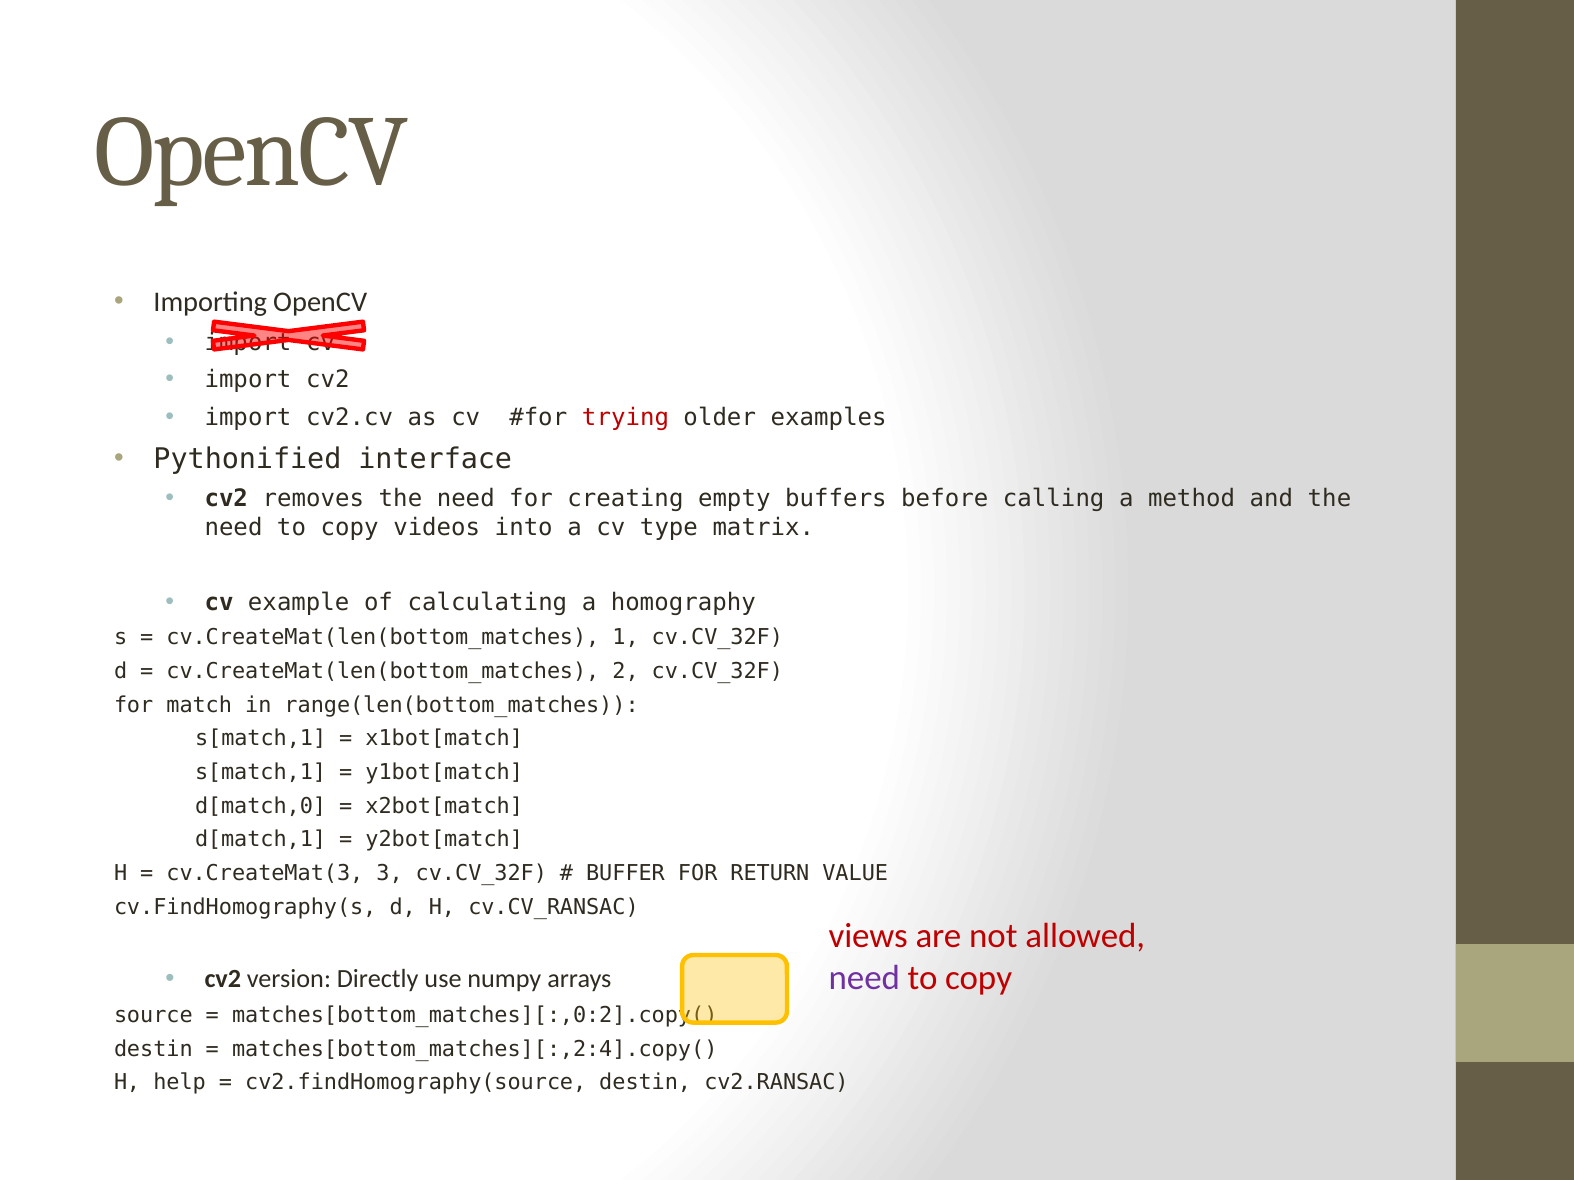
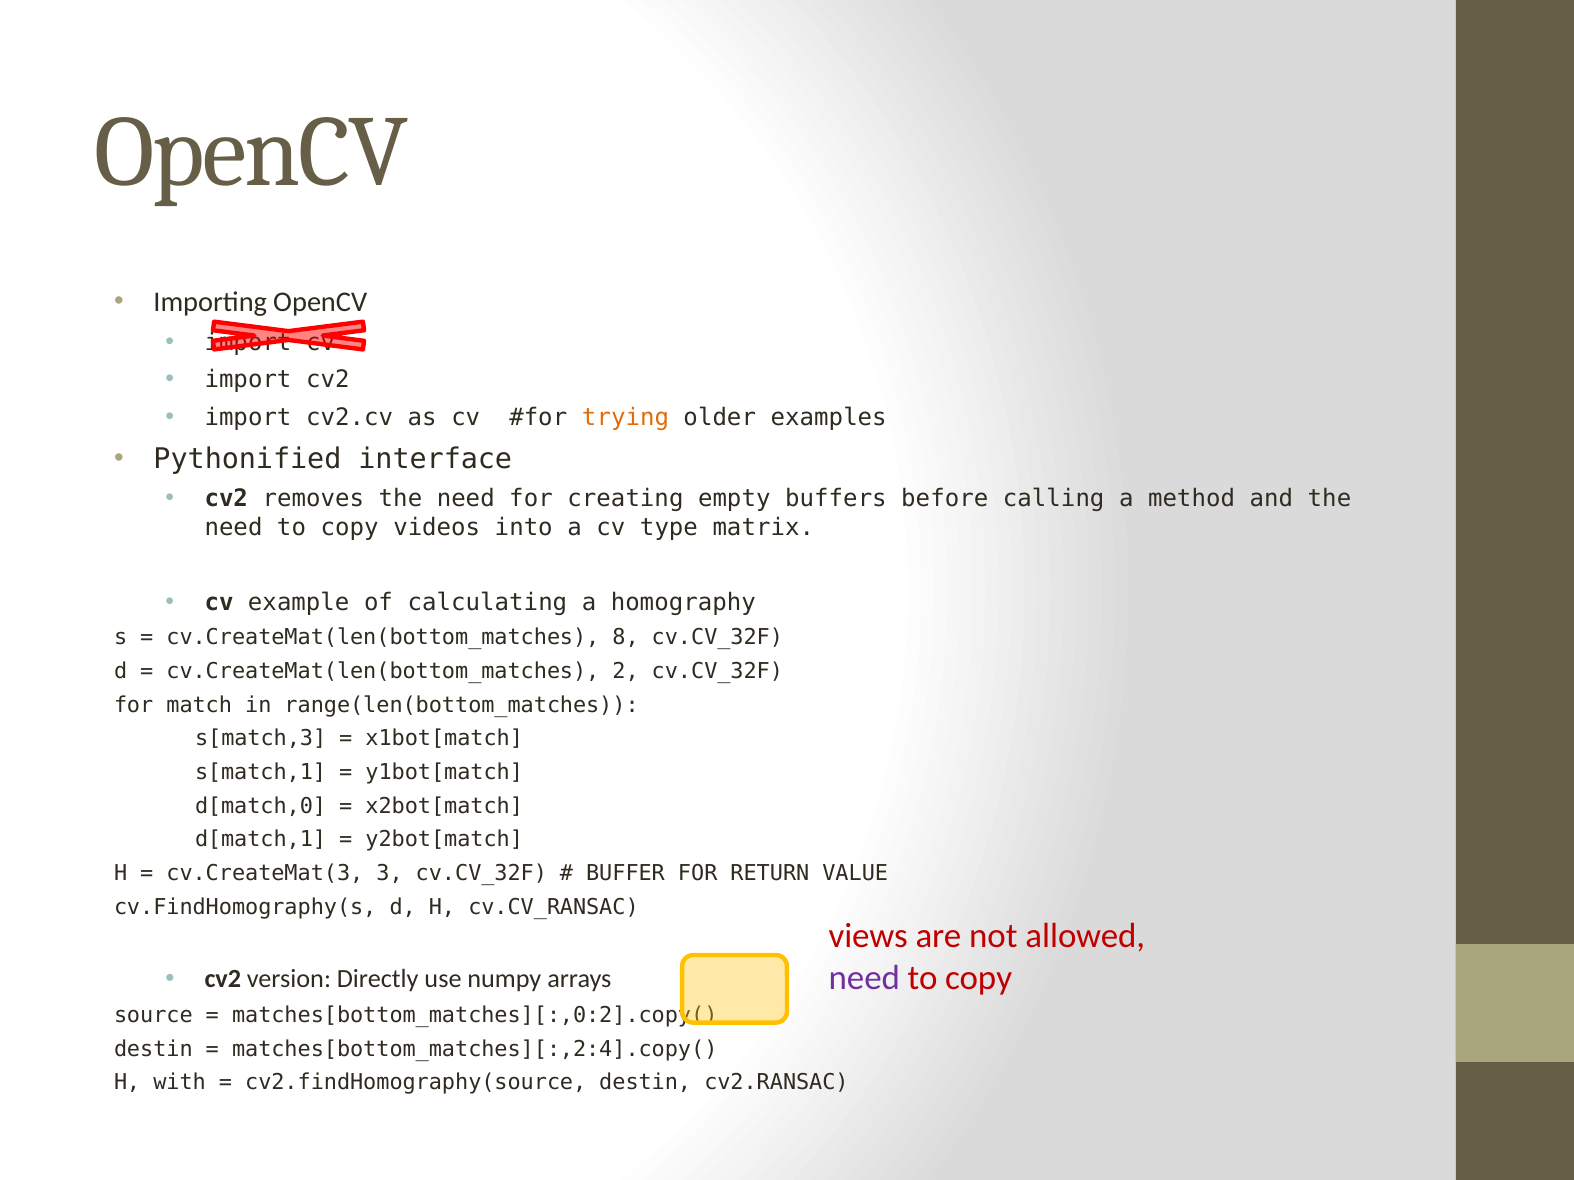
trying colour: red -> orange (626, 418)
1: 1 -> 8 (626, 638)
s[match,1: s[match,1 -> s[match,3 (261, 739)
help: help -> with (180, 1083)
